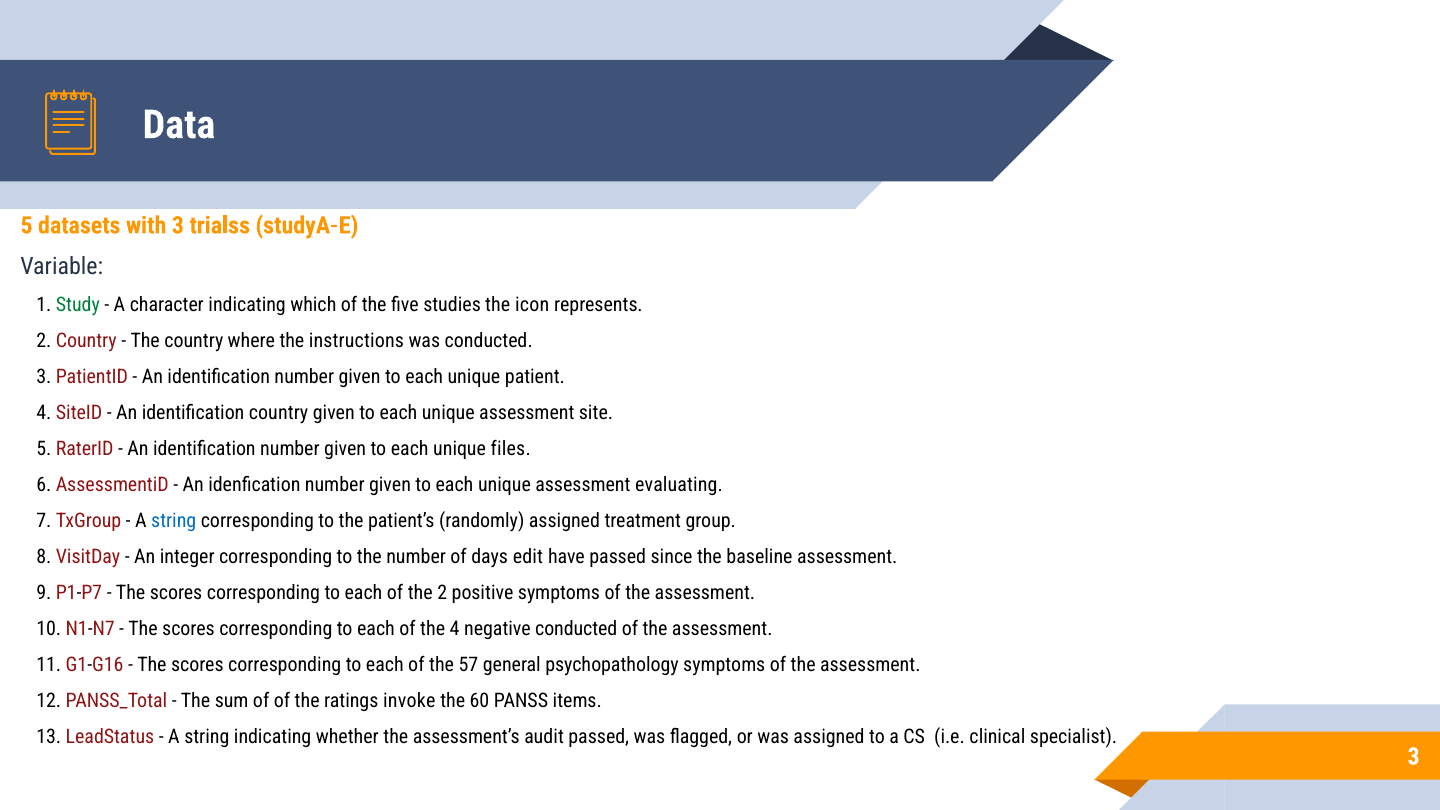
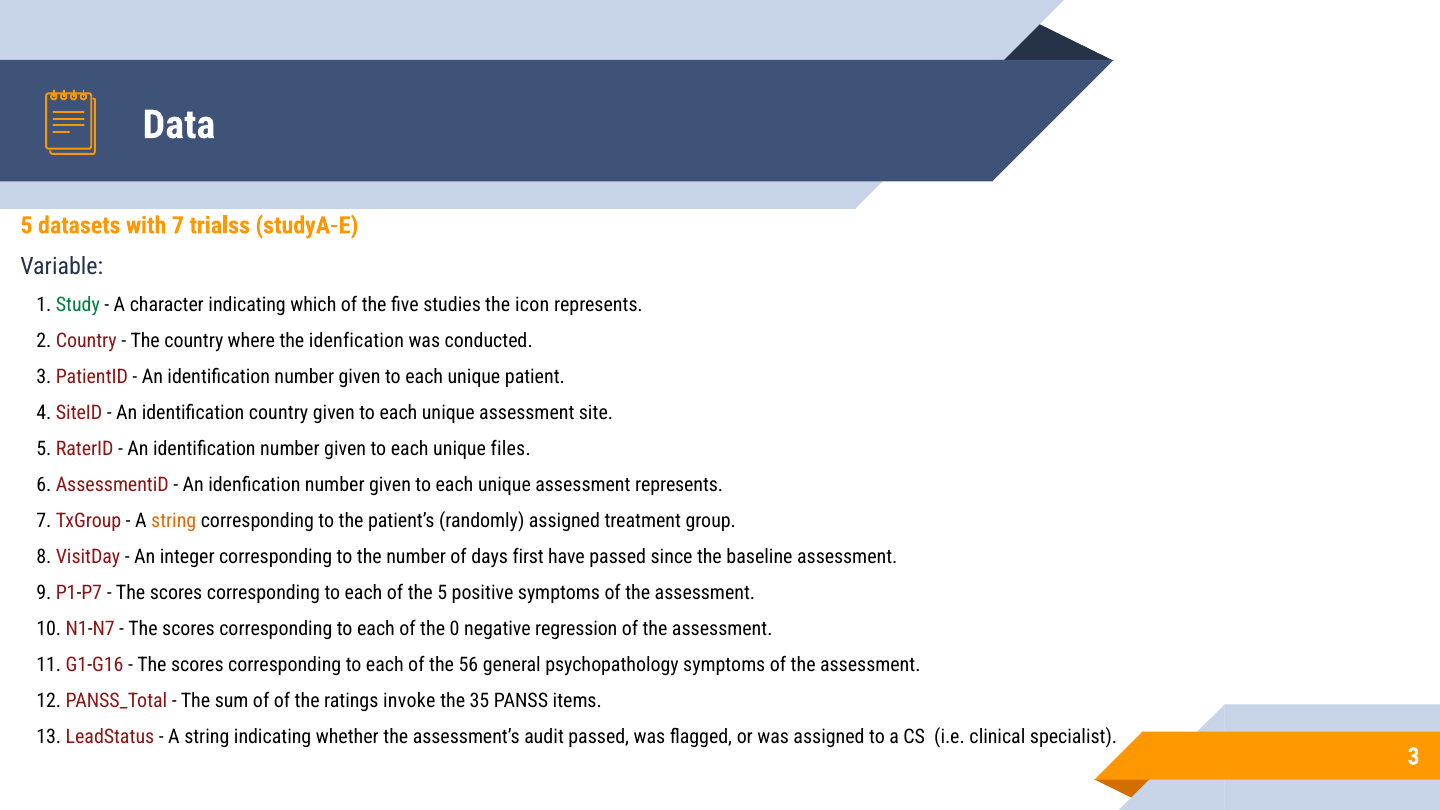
with 3: 3 -> 7 (178, 225)
the instructions: instructions -> idenfication (356, 341)
assessment evaluating: evaluating -> represents (679, 485)
string colour: blue -> orange (174, 521)
edit: edit -> first (528, 557)
the 2: 2 -> 5 (442, 593)
the 4: 4 -> 0 (455, 629)
negative conducted: conducted -> regression (576, 629)
57: 57 -> 56 (468, 665)
60: 60 -> 35 (479, 701)
